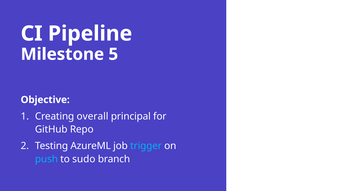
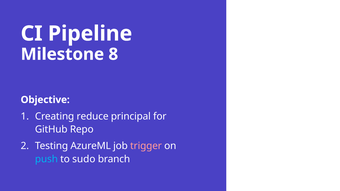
5: 5 -> 8 (113, 54)
overall: overall -> reduce (93, 116)
trigger colour: light blue -> pink (146, 146)
